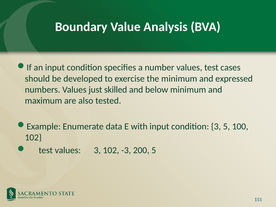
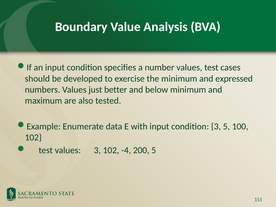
skilled: skilled -> better (116, 90)
-3: -3 -> -4 (126, 150)
